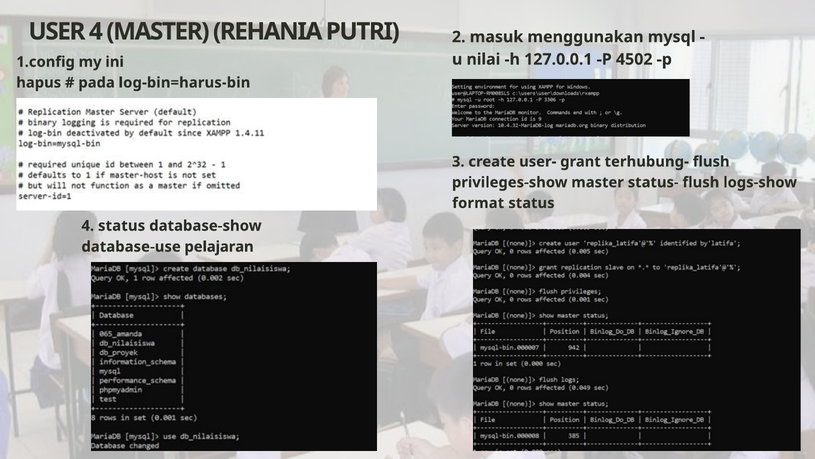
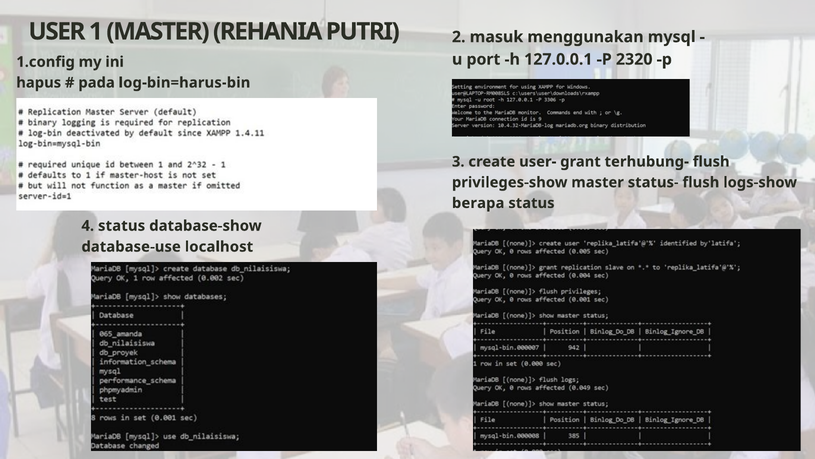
USER 4: 4 -> 1 (96, 31)
nilai: nilai -> port (483, 59)
4502: 4502 -> 2320 (634, 59)
format: format -> berapa (478, 203)
pelajaran: pelajaran -> localhost (219, 246)
